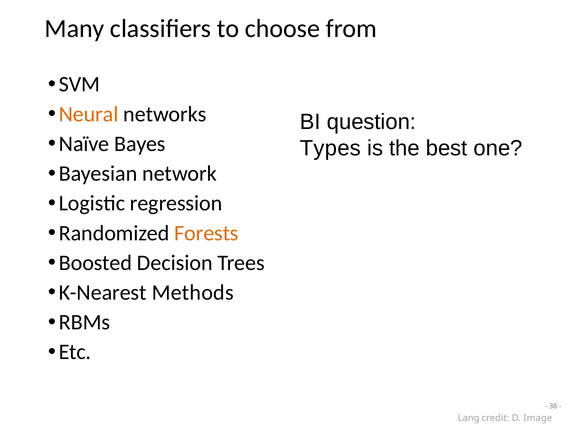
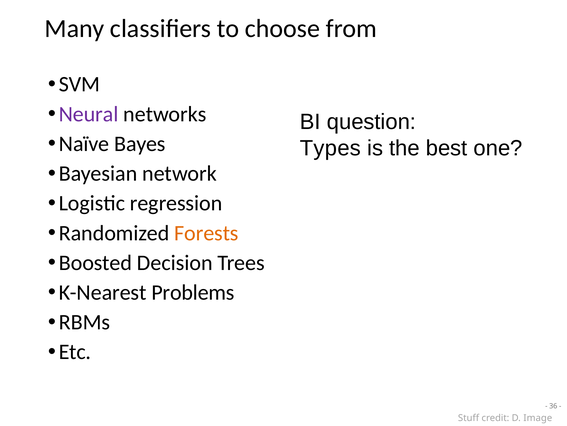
Neural colour: orange -> purple (89, 114)
Methods: Methods -> Problems (193, 292)
Lang: Lang -> Stuff (469, 417)
